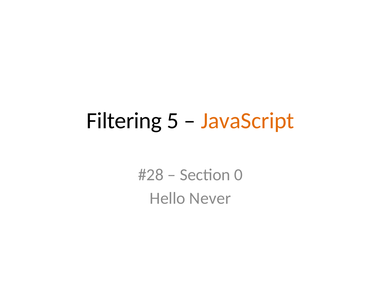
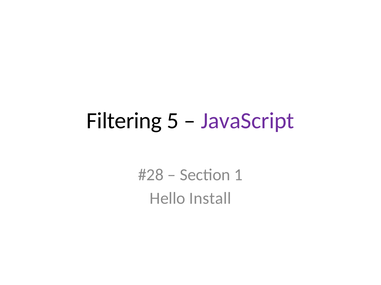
JavaScript colour: orange -> purple (248, 121)
0: 0 -> 1 (238, 175)
Never: Never -> Install (210, 199)
